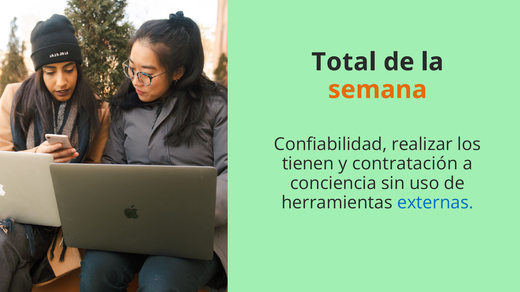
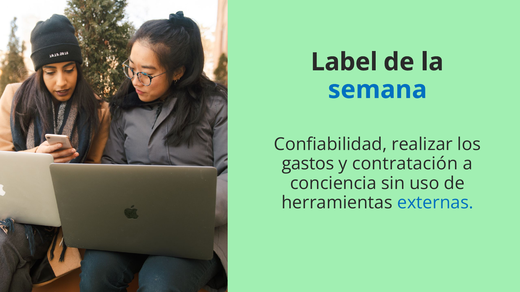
Total: Total -> Label (344, 62)
semana colour: orange -> blue (377, 90)
tienen: tienen -> gastos (308, 164)
